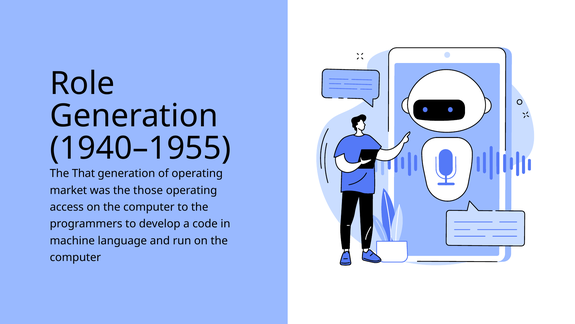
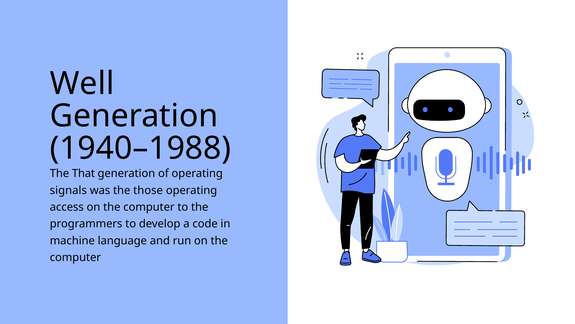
Role: Role -> Well (82, 84)
1940–1955: 1940–1955 -> 1940–1988 (140, 148)
market: market -> signals (68, 190)
